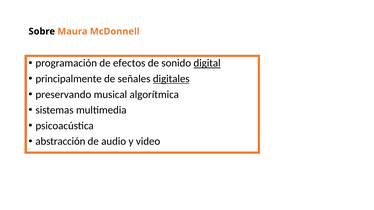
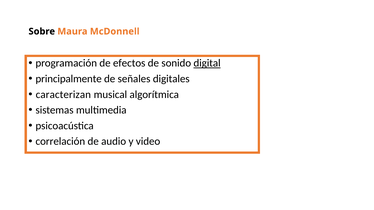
digitales underline: present -> none (171, 79)
preservando: preservando -> caracterizan (63, 95)
abstracción: abstracción -> correlación (60, 142)
